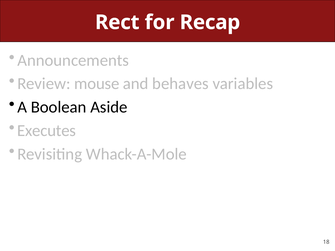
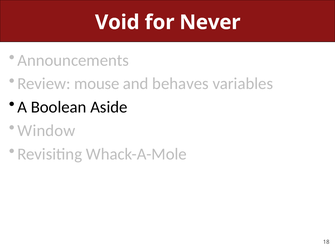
Rect: Rect -> Void (117, 22)
Recap: Recap -> Never (210, 22)
Executes: Executes -> Window (46, 131)
